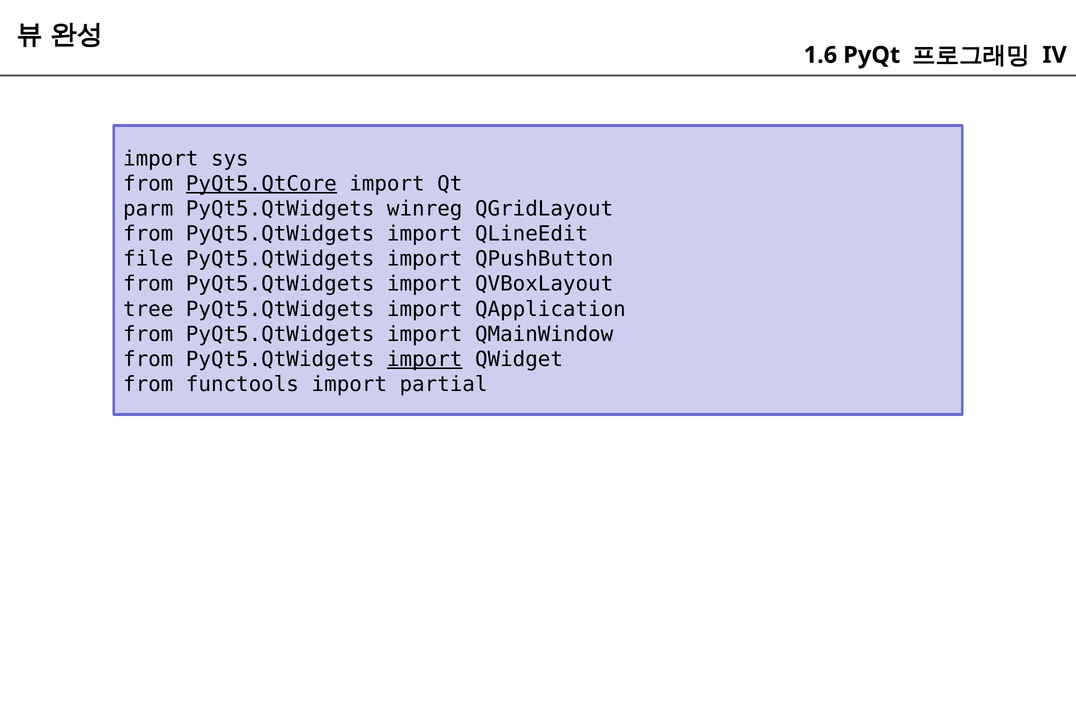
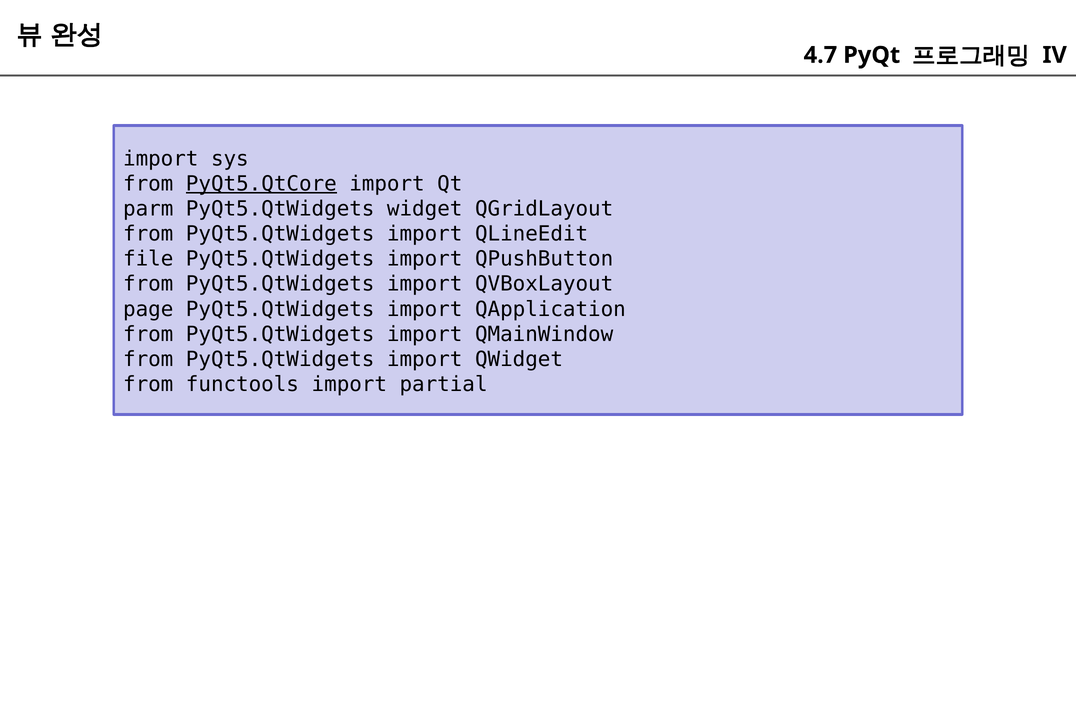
1.6: 1.6 -> 4.7 (820, 55)
winreg: winreg -> widget (425, 209)
tree: tree -> page (148, 309)
import underline: present -> none (425, 360)
